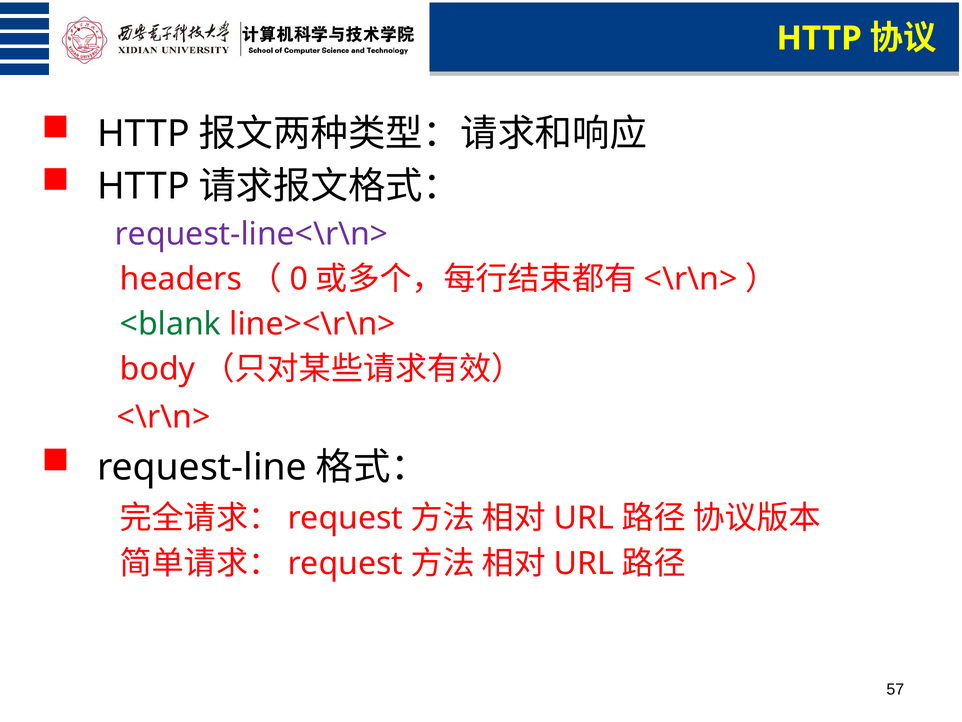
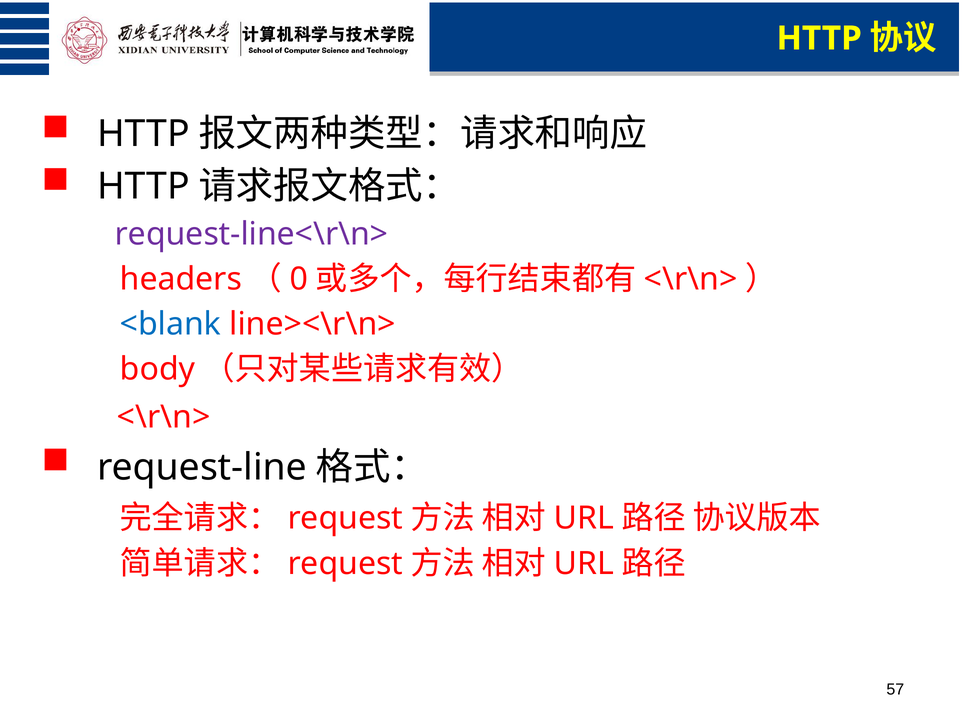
<blank colour: green -> blue (170, 324)
